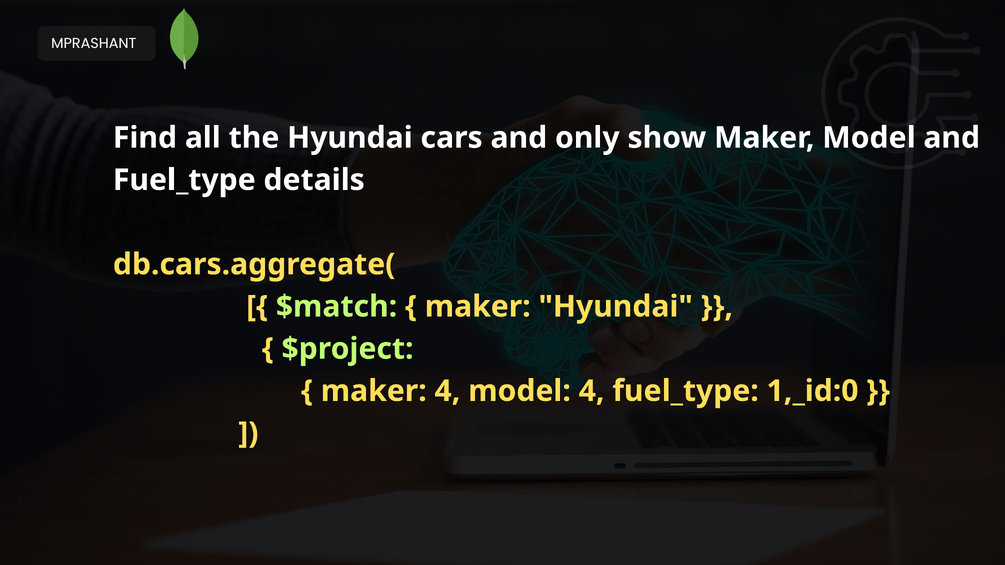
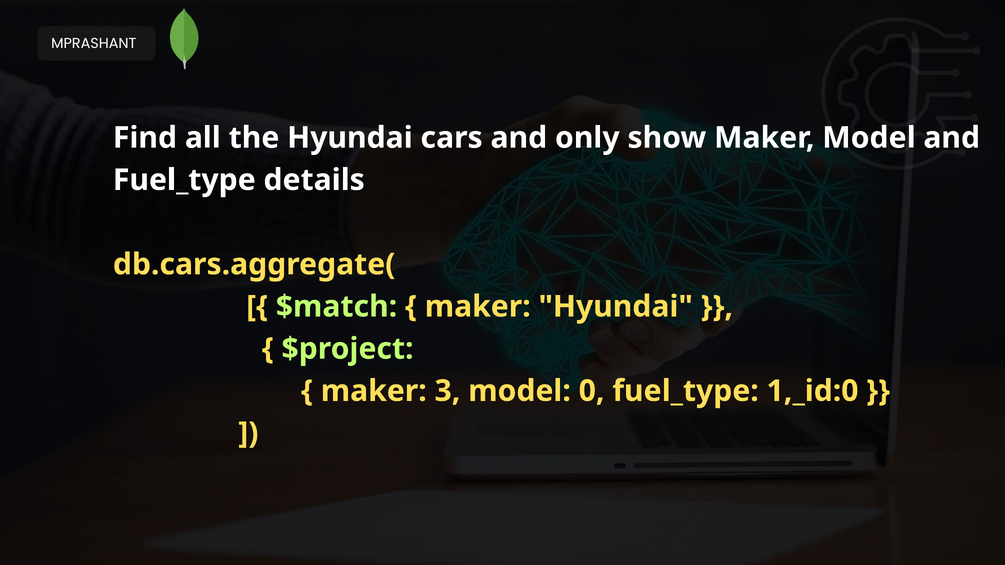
maker 4: 4 -> 3 (447, 391)
model 4: 4 -> 0 (592, 391)
